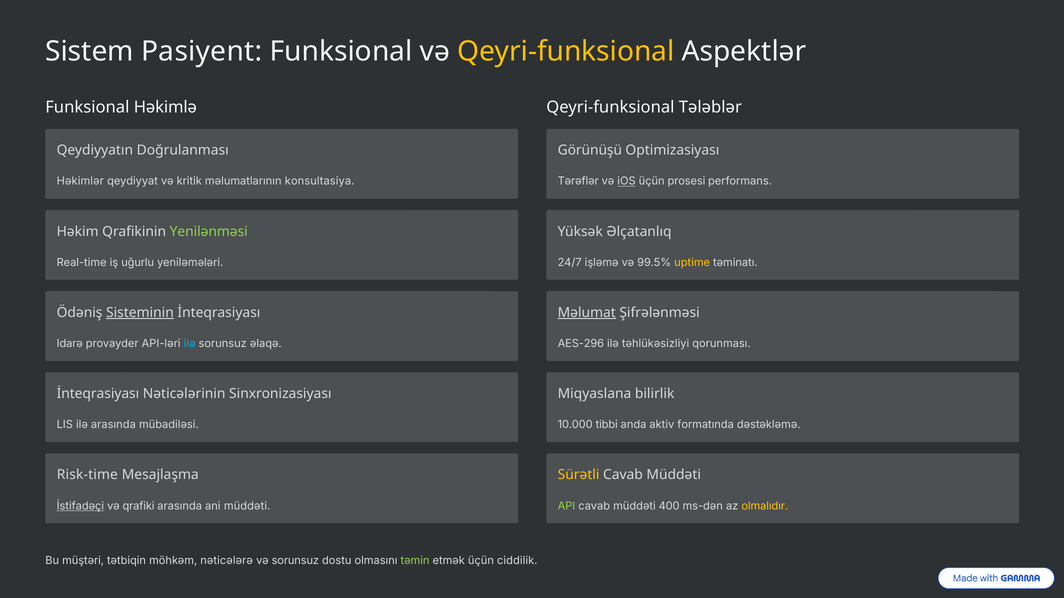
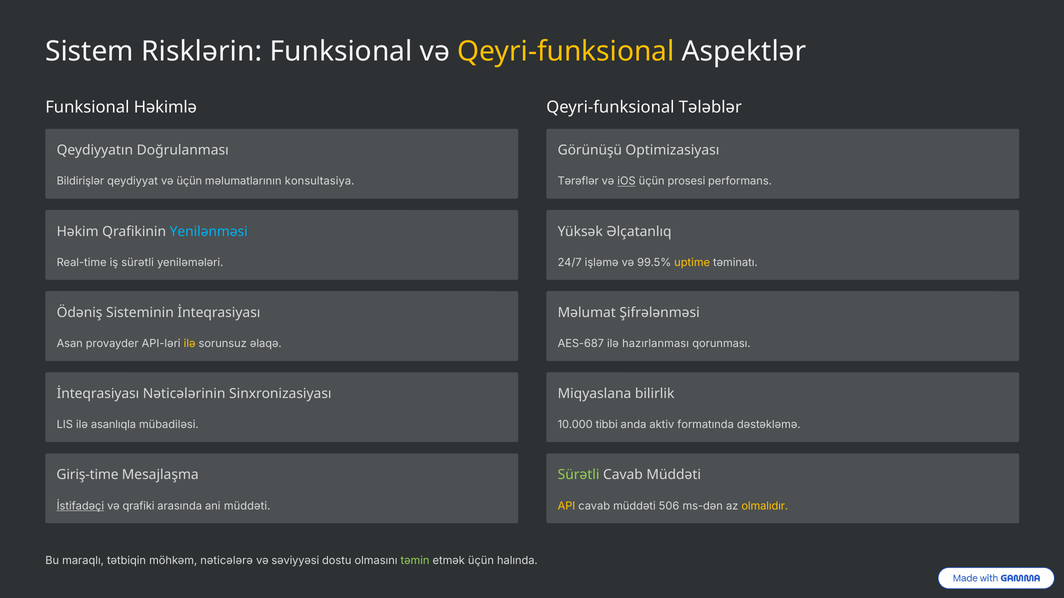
Pasiyent: Pasiyent -> Risklərin (202, 51)
Həkimlər: Həkimlər -> Bildirişlər (80, 181)
və kritik: kritik -> üçün (189, 181)
Yenilənməsi colour: light green -> light blue (209, 232)
iş uğurlu: uğurlu -> sürətli (138, 263)
Sisteminin underline: present -> none (140, 313)
Məlumat underline: present -> none (587, 313)
Idarə: Idarə -> Asan (70, 344)
ilə colour: light blue -> yellow (190, 344)
AES-296: AES-296 -> AES-687 (581, 344)
təhlükəsizliyi: təhlükəsizliyi -> hazırlanması (656, 344)
ilə arasında: arasında -> asanlıqla (113, 425)
Risk-time: Risk-time -> Giriş-time (88, 475)
Sürətli colour: yellow -> light green (579, 475)
API colour: light green -> yellow (566, 506)
400: 400 -> 506 (669, 506)
müştəri: müştəri -> maraqlı (83, 561)
və sorunsuz: sorunsuz -> səviyyəsi (295, 561)
ciddilik: ciddilik -> halında (517, 561)
